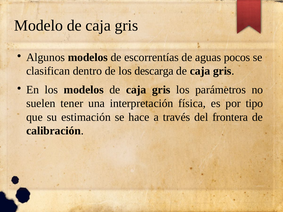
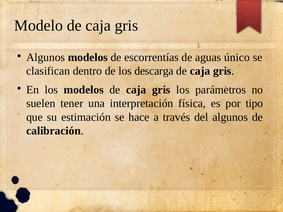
pocos: pocos -> único (237, 57)
del frontera: frontera -> algunos (230, 117)
